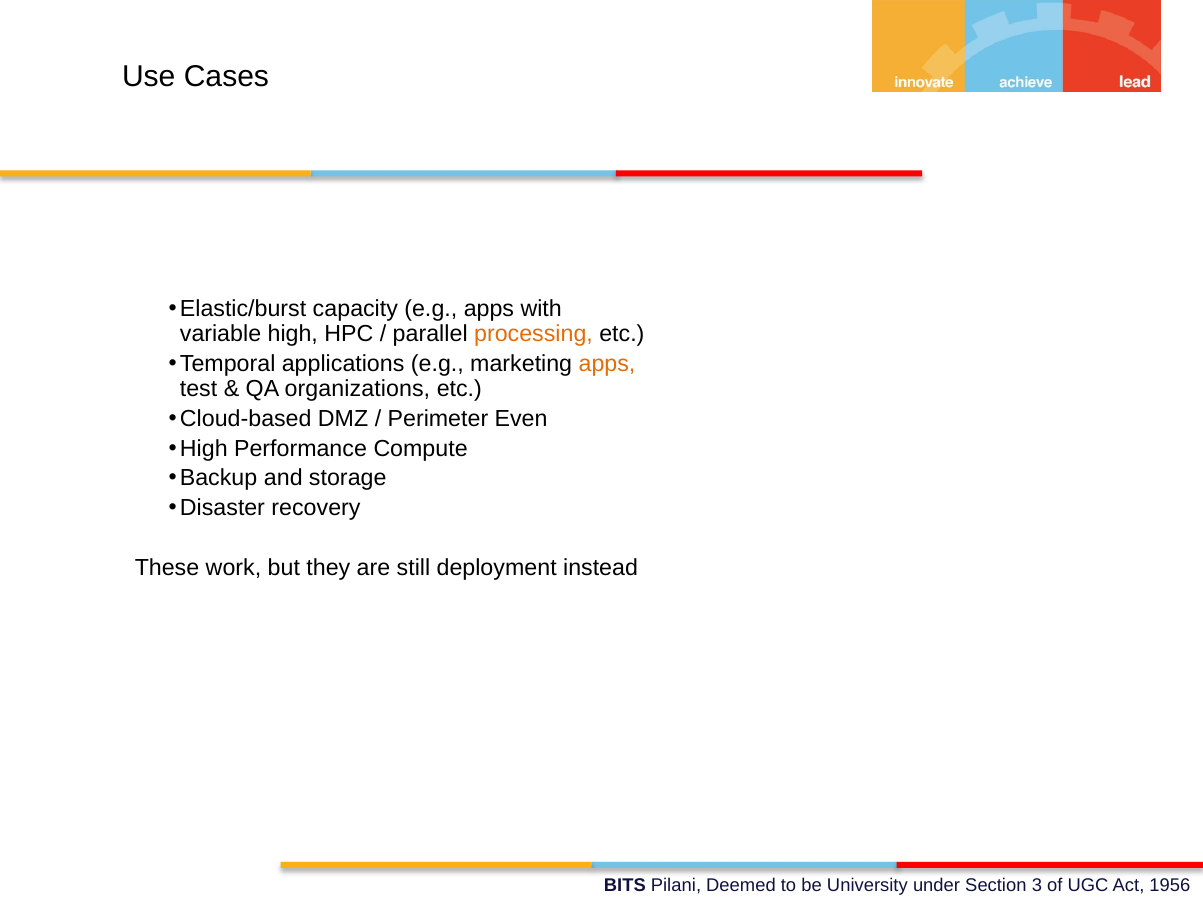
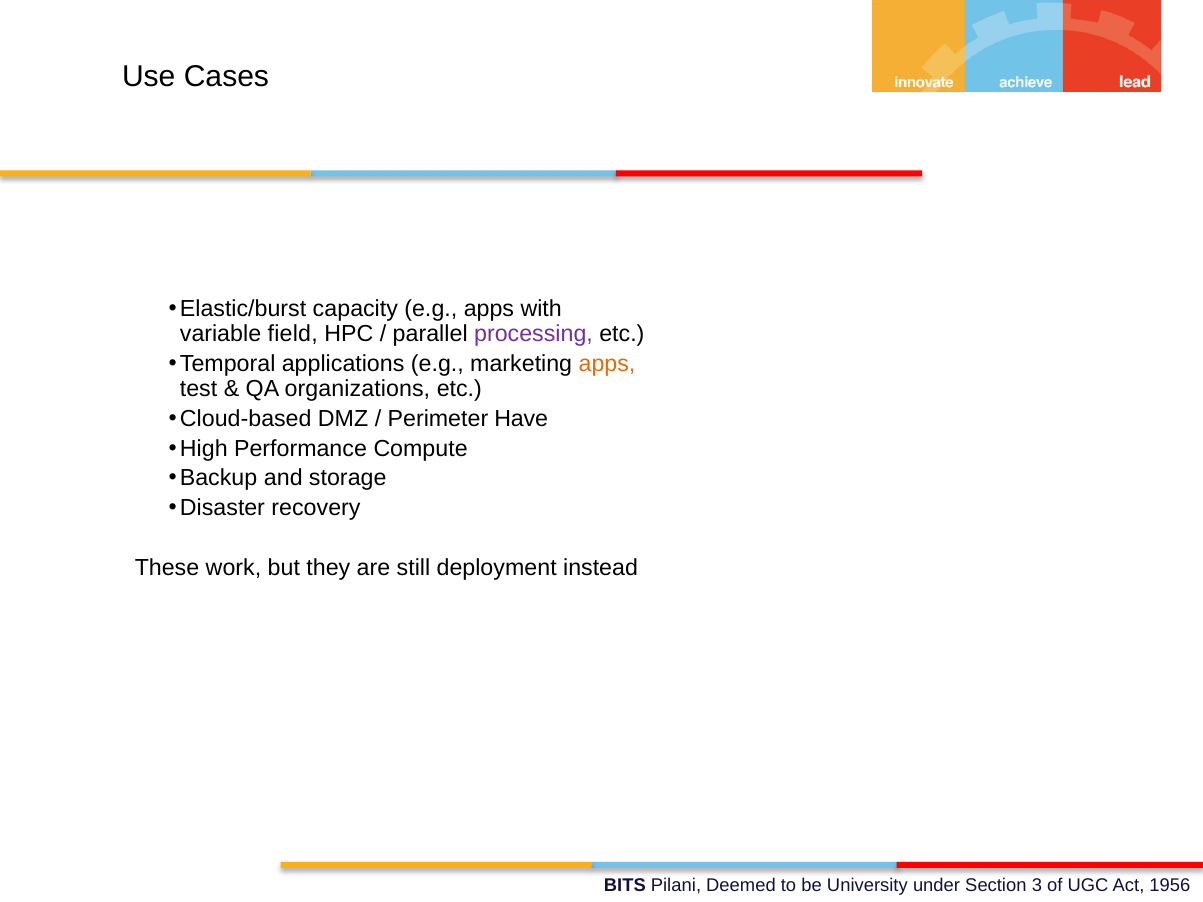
variable high: high -> field (293, 334)
processing colour: orange -> purple (533, 334)
Even: Even -> Have (521, 419)
